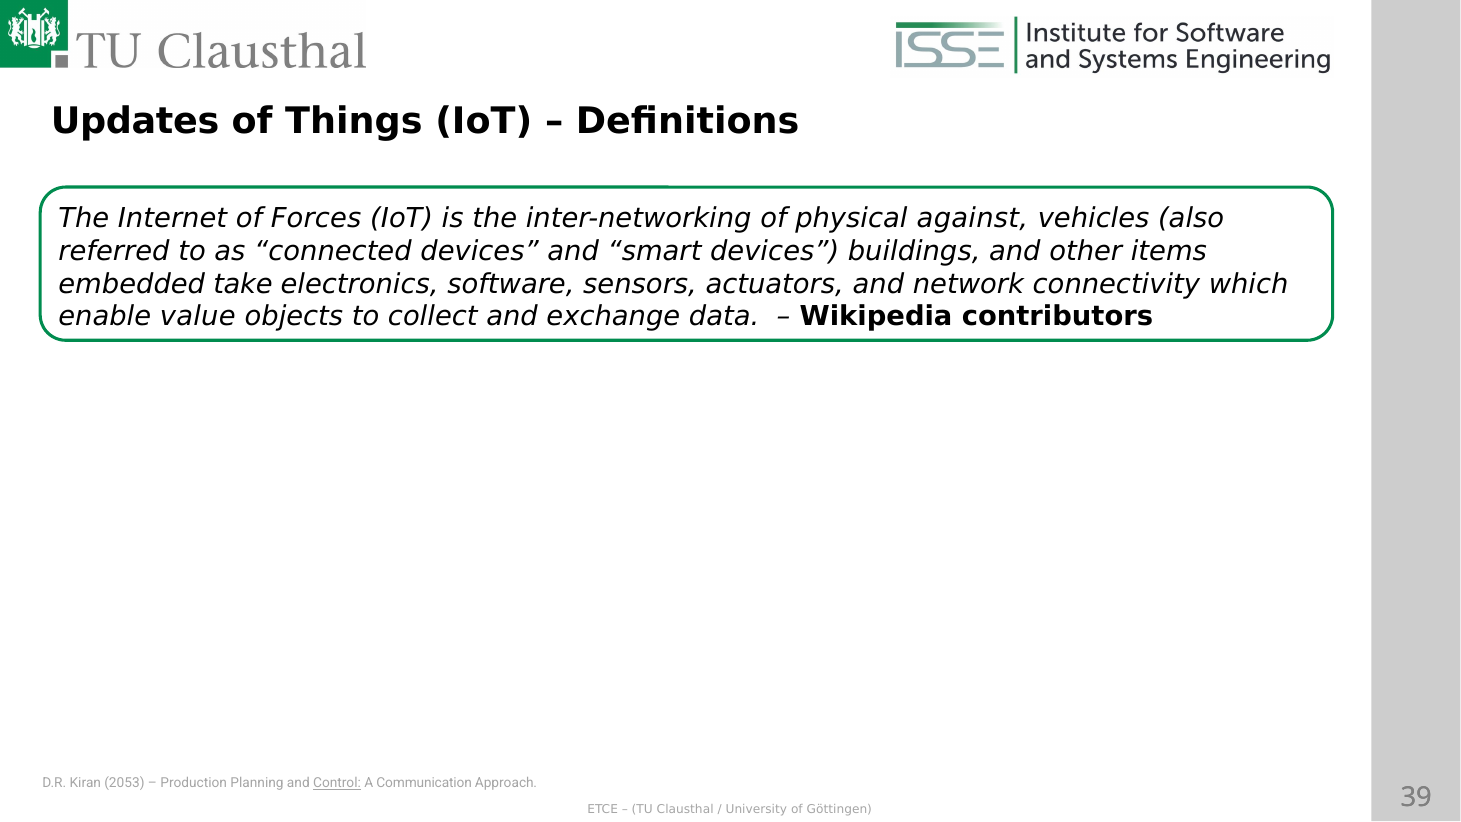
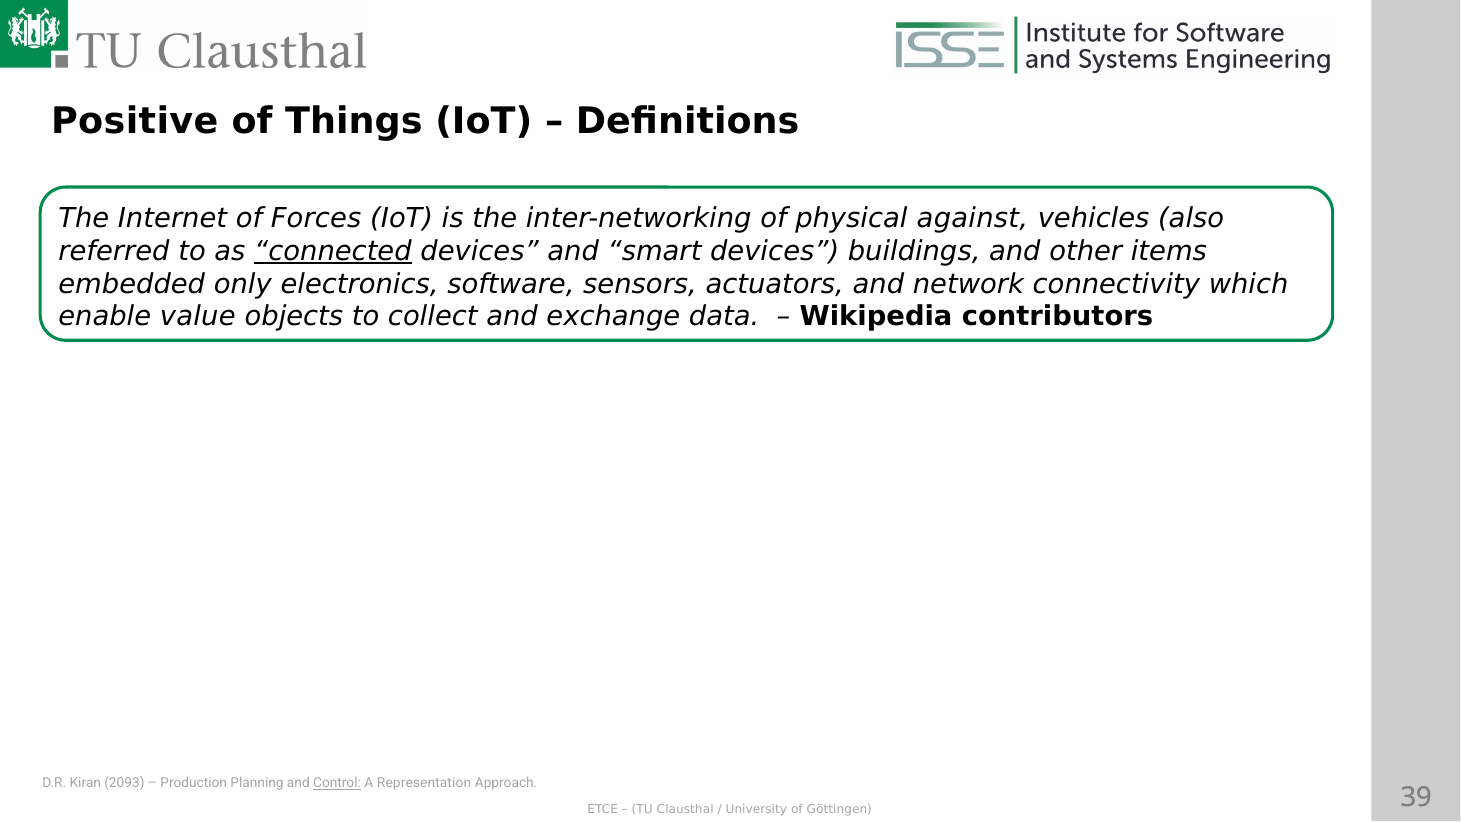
Updates: Updates -> Positive (135, 121)
connected underline: none -> present (333, 251)
take: take -> only (243, 284)
2053: 2053 -> 2093 (124, 783)
Communication: Communication -> Representation (424, 783)
